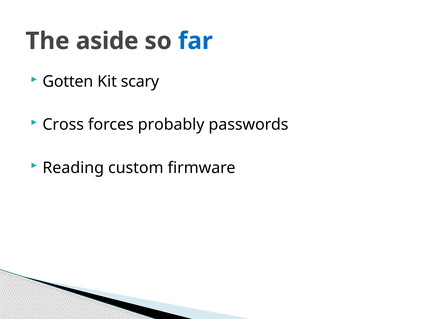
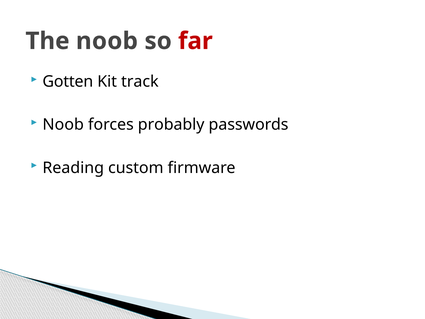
The aside: aside -> noob (107, 41)
far colour: blue -> red (195, 41)
scary: scary -> track (140, 82)
Cross: Cross -> Noob (63, 125)
